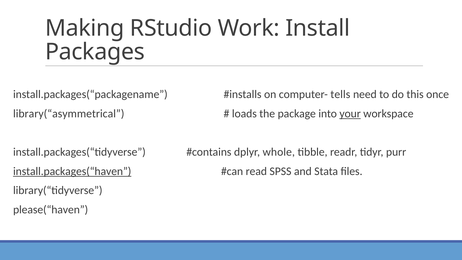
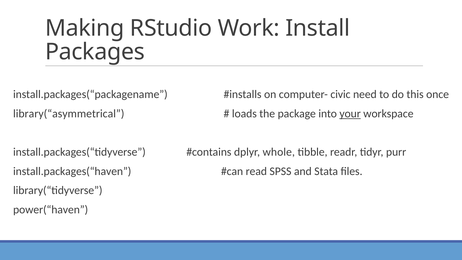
tells: tells -> civic (340, 94)
install.packages(“haven underline: present -> none (72, 171)
please(“haven: please(“haven -> power(“haven (51, 210)
